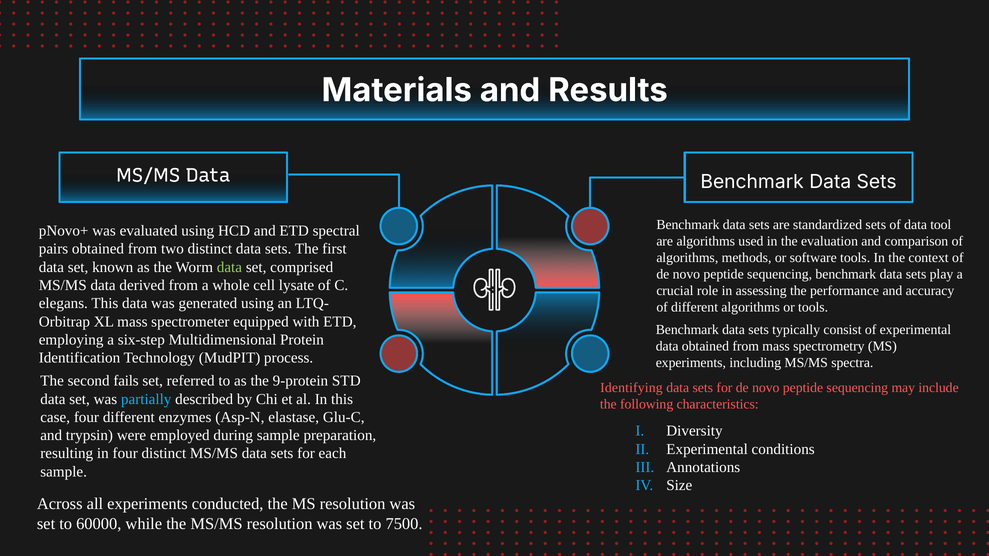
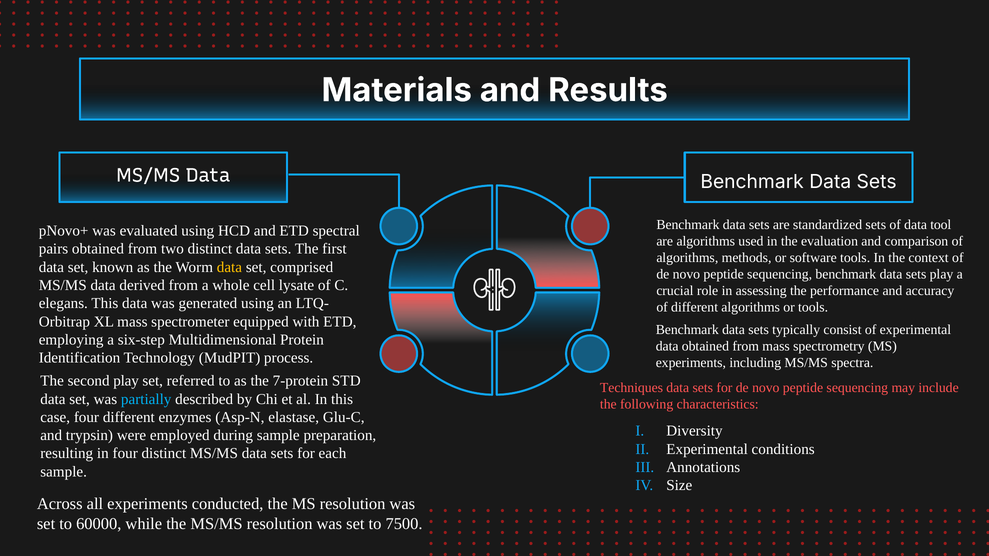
data colour: light green -> yellow (229, 267)
second fails: fails -> play (126, 381)
9-protein: 9-protein -> 7-protein (300, 381)
Identifying: Identifying -> Techniques (632, 388)
